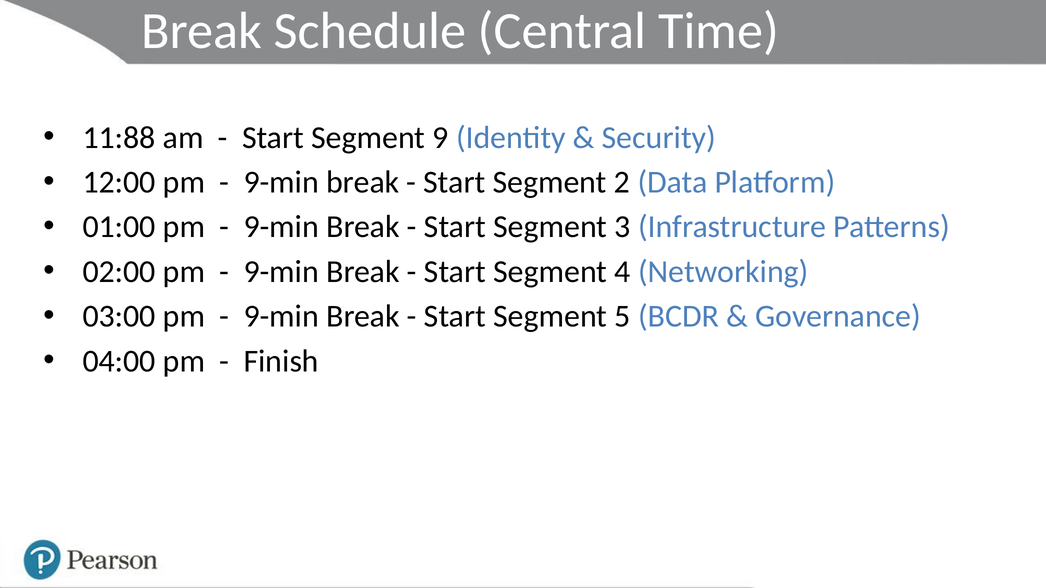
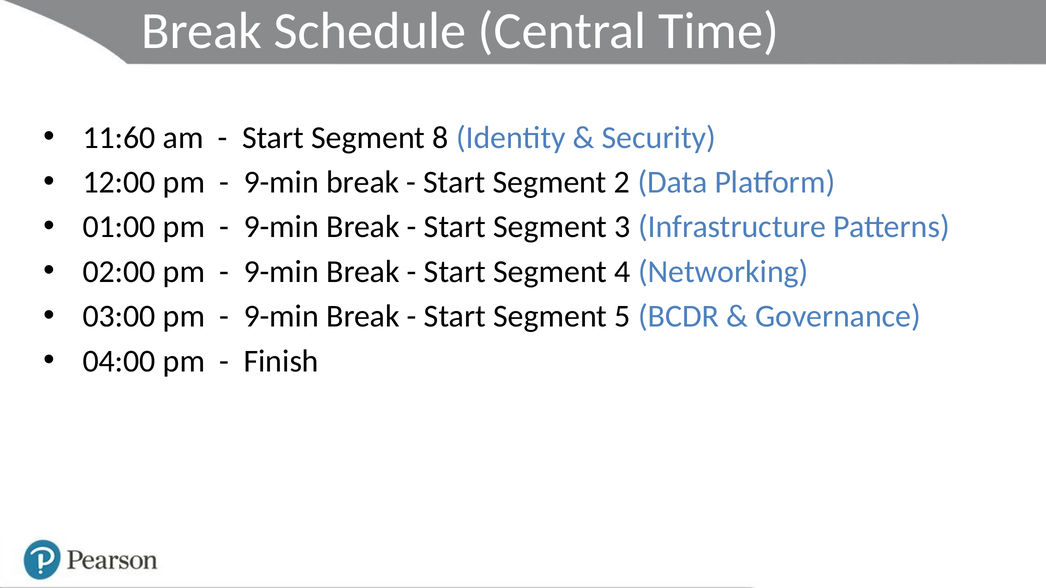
11:88: 11:88 -> 11:60 (119, 138)
9: 9 -> 8 (440, 138)
